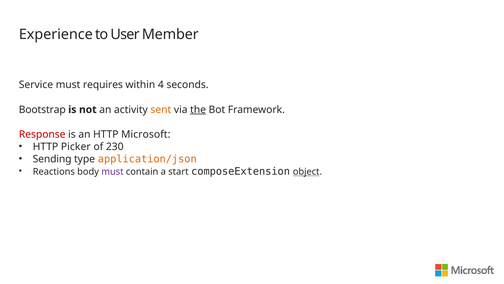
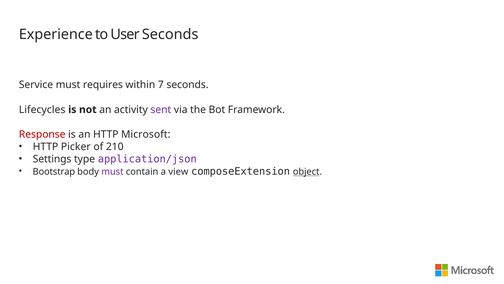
User Member: Member -> Seconds (170, 34)
4: 4 -> 7 (161, 85)
Bootstrap: Bootstrap -> Lifecycles (42, 109)
sent colour: orange -> purple (161, 109)
the underline: present -> none (198, 109)
230: 230 -> 210 (115, 146)
Sending: Sending -> Settings (52, 159)
application/json colour: orange -> purple (147, 159)
Reactions: Reactions -> Bootstrap (54, 172)
start: start -> view (178, 172)
